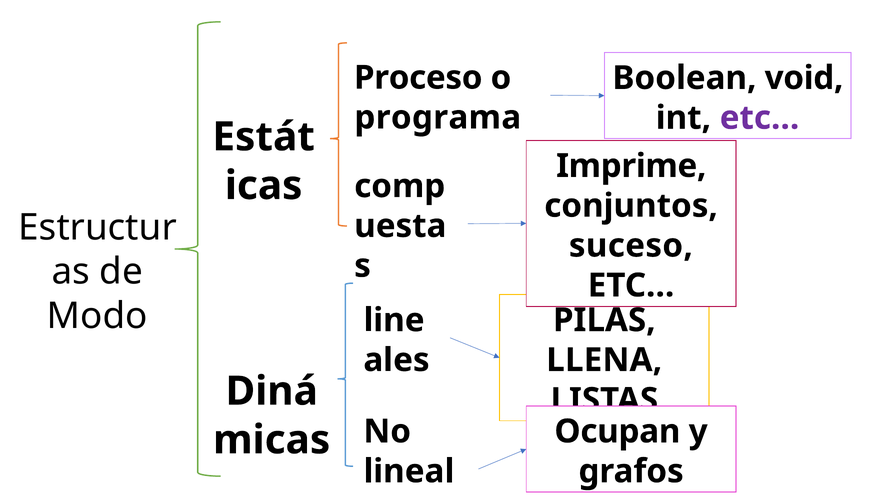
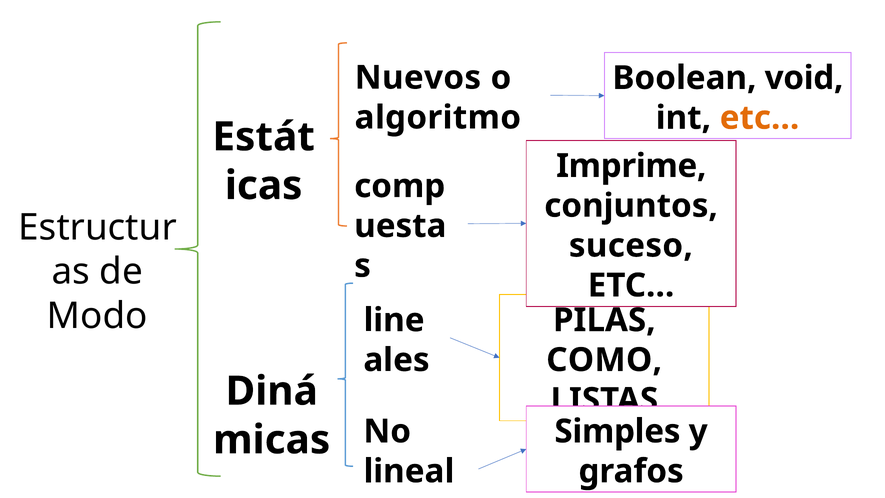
Proceso: Proceso -> Nuevos (418, 78)
programa: programa -> algoritmo (438, 117)
etc… colour: purple -> orange (760, 118)
LLENA: LLENA -> COMO (604, 360)
Ocupan: Ocupan -> Simples (617, 431)
